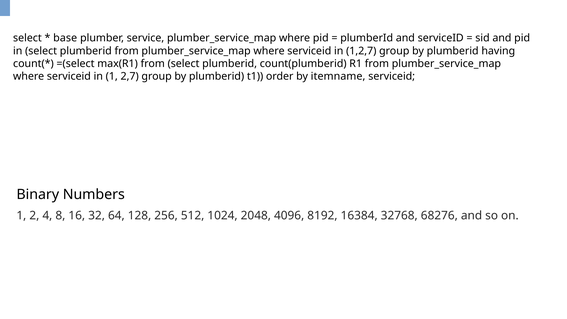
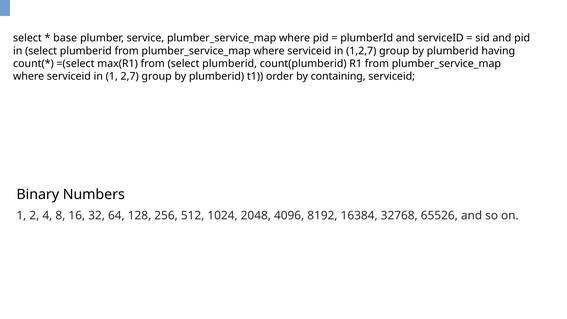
itemname: itemname -> containing (338, 76)
68276: 68276 -> 65526 (439, 216)
